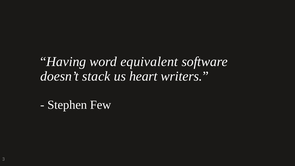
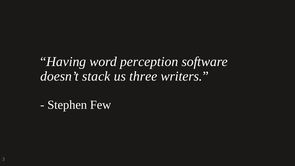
equivalent: equivalent -> perception (149, 62)
heart: heart -> three (143, 76)
